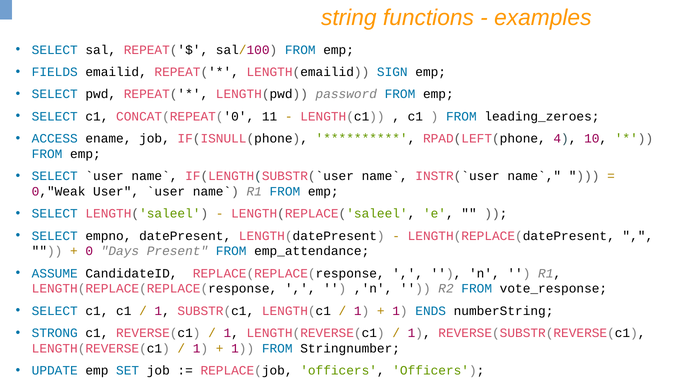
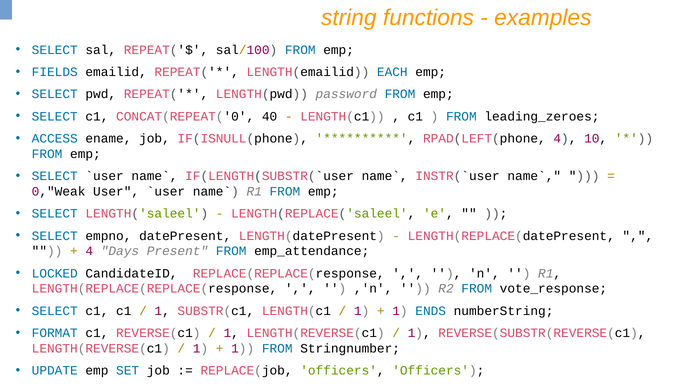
SIGN: SIGN -> EACH (392, 72)
11: 11 -> 40 (270, 116)
0: 0 -> 4 (89, 251)
ASSUME: ASSUME -> LOCKED (55, 273)
STRONG: STRONG -> FORMAT (55, 333)
